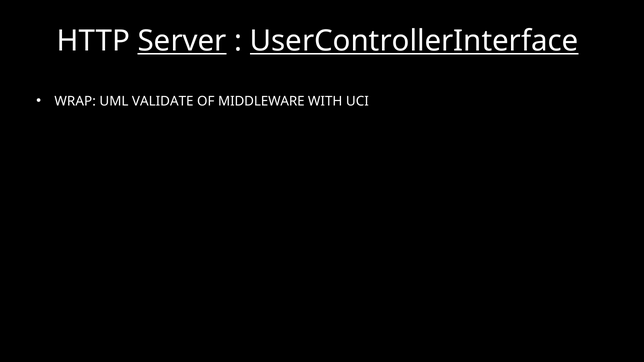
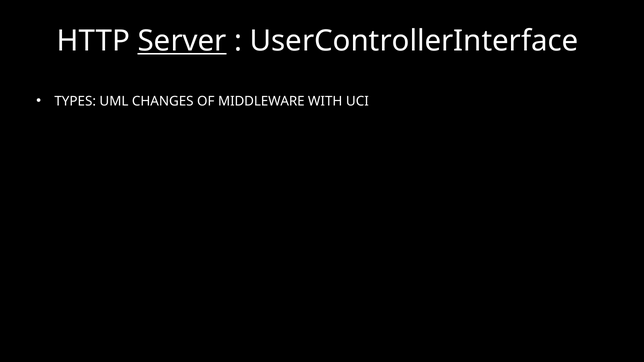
UserControllerInterface underline: present -> none (414, 41)
WRAP: WRAP -> TYPES (75, 101)
VALIDATE: VALIDATE -> CHANGES (163, 101)
